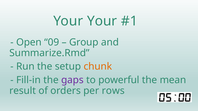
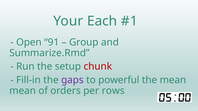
Your Your: Your -> Each (102, 21)
09: 09 -> 91 (52, 42)
chunk colour: orange -> red (98, 67)
result: result -> mean (23, 91)
